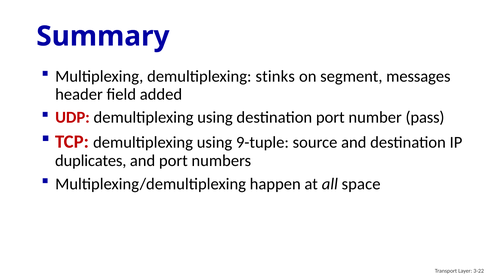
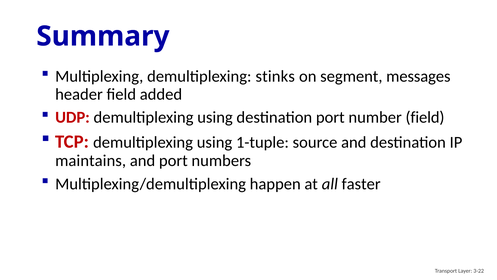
number pass: pass -> field (425, 117)
9-tuple: 9-tuple -> 1-tuple (262, 142)
duplicates: duplicates -> maintains (91, 161)
space: space -> faster (361, 184)
